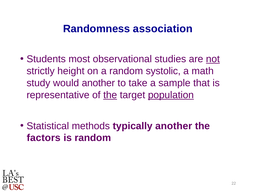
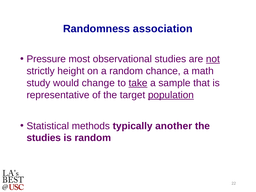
Students: Students -> Pressure (46, 59)
systolic: systolic -> chance (163, 71)
would another: another -> change (98, 83)
take underline: none -> present (138, 83)
the underline: present -> none (110, 95)
factors: factors -> studies (44, 138)
